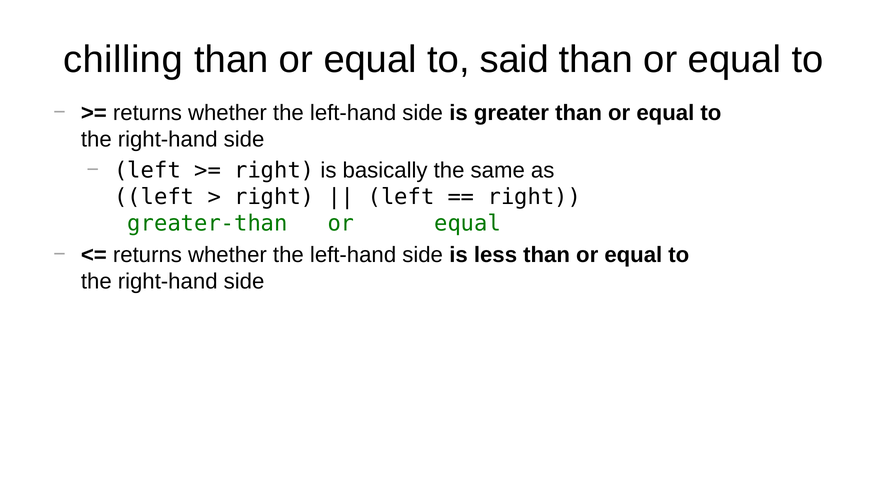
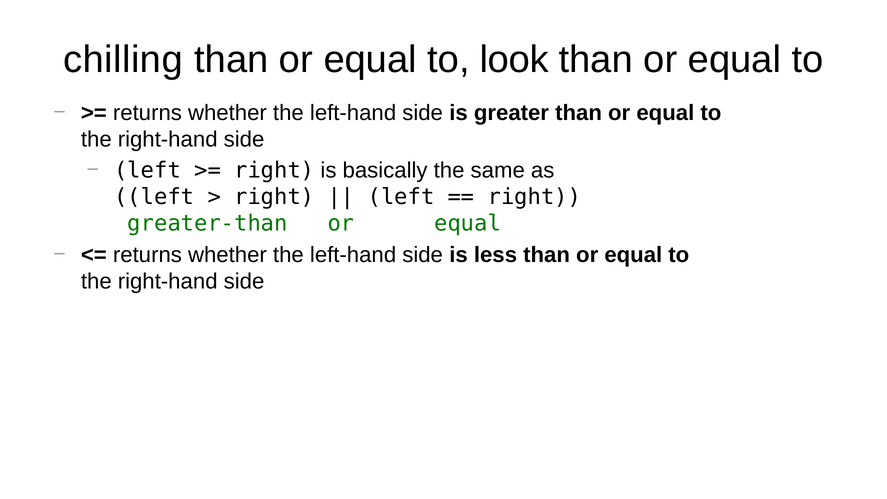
said: said -> look (514, 60)
